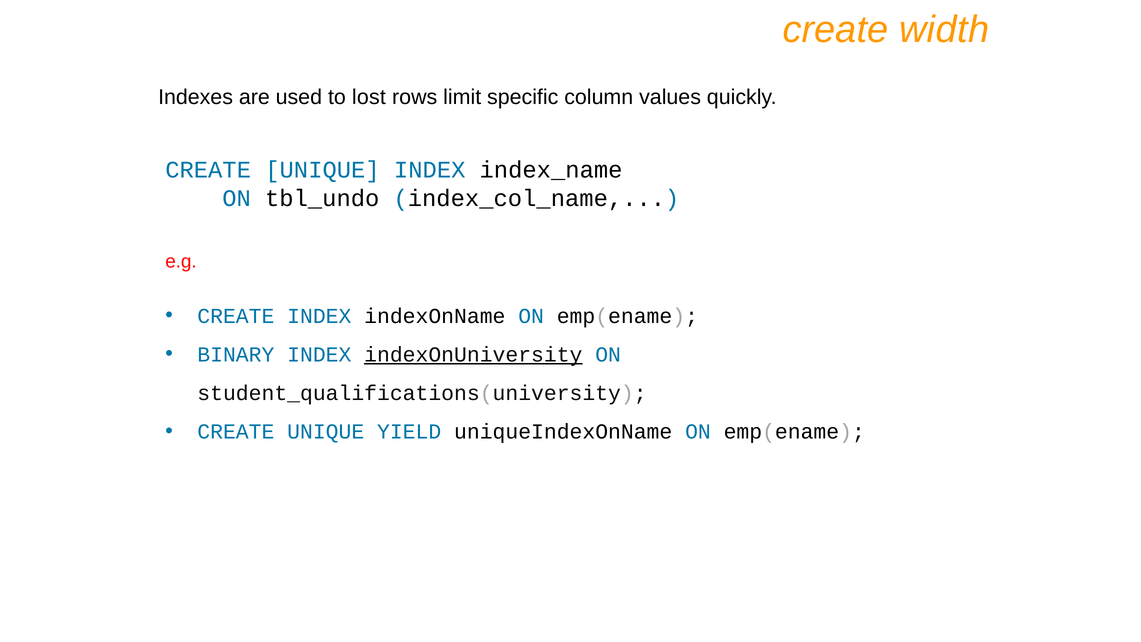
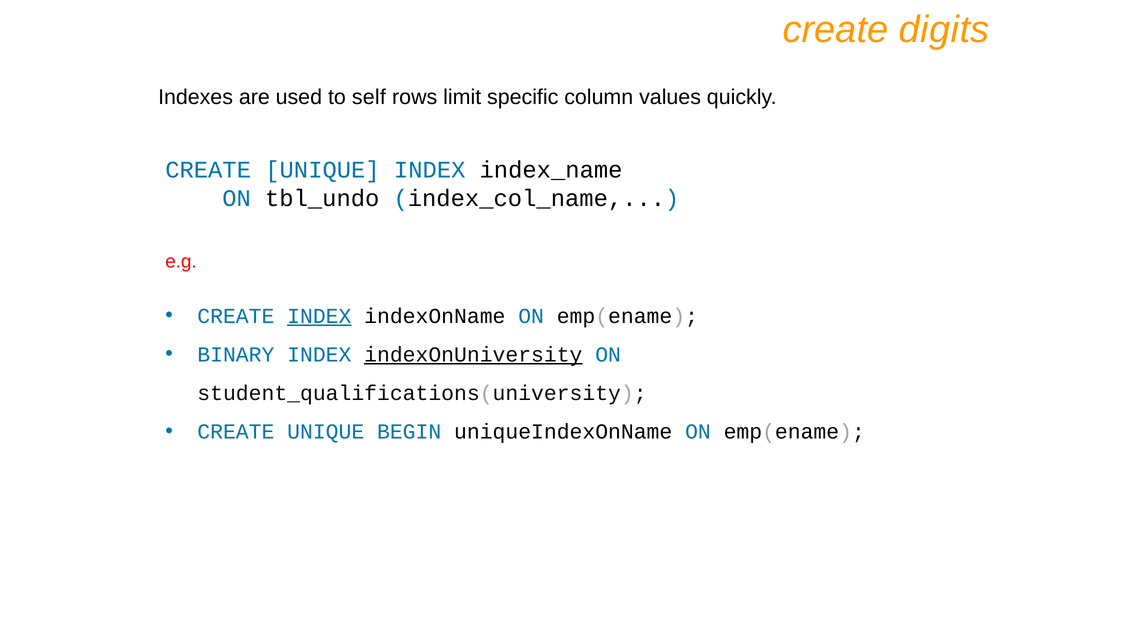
width: width -> digits (944, 30)
lost: lost -> self (369, 97)
INDEX underline: none -> present (319, 316)
YIELD: YIELD -> BEGIN (409, 431)
